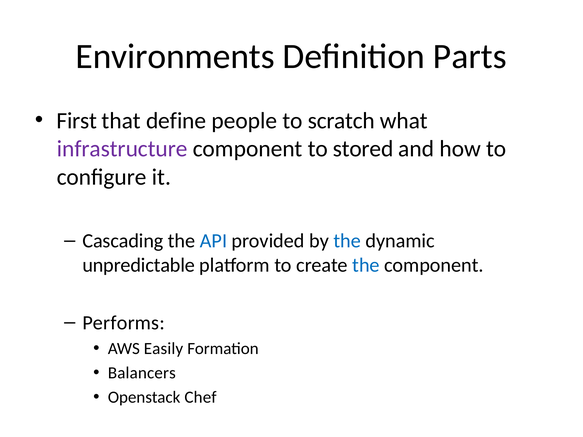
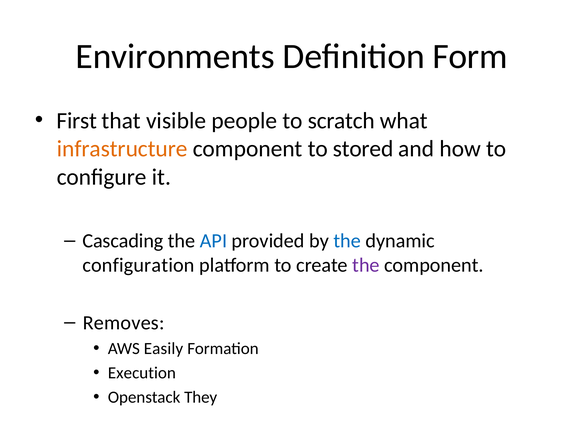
Parts: Parts -> Form (470, 56)
define: define -> visible (176, 121)
infrastructure colour: purple -> orange (122, 149)
unpredictable: unpredictable -> configuration (138, 265)
the colour: blue -> purple (366, 265)
Performs: Performs -> Removes (124, 323)
Balancers: Balancers -> Execution (142, 373)
Chef: Chef -> They (201, 397)
